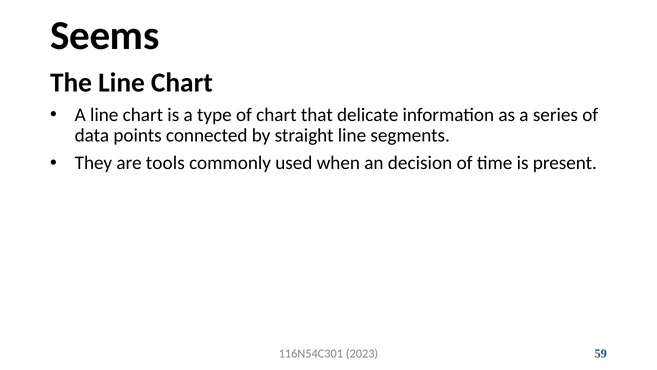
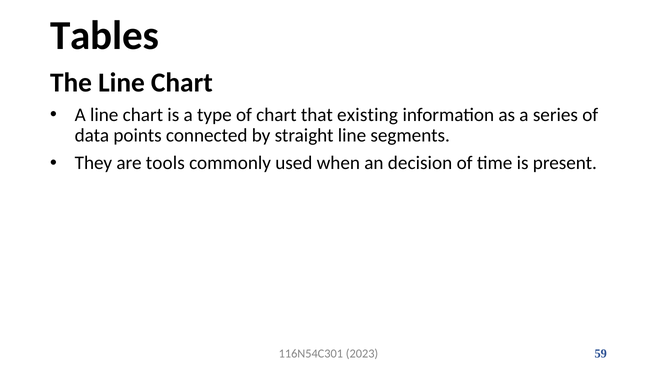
Seems: Seems -> Tables (105, 35)
delicate: delicate -> existing (368, 115)
